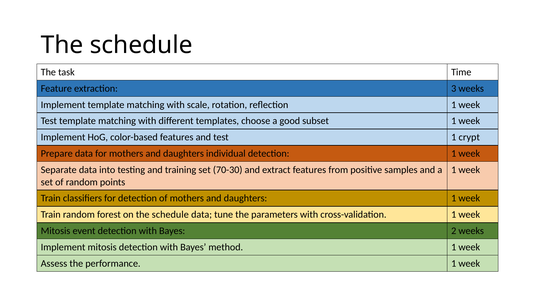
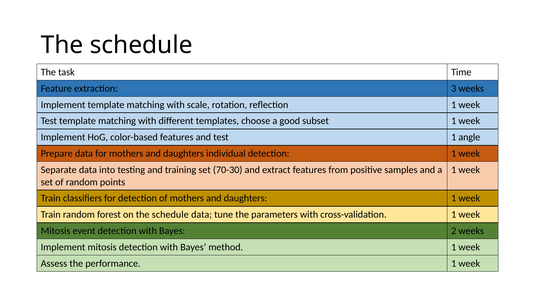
crypt: crypt -> angle (469, 137)
